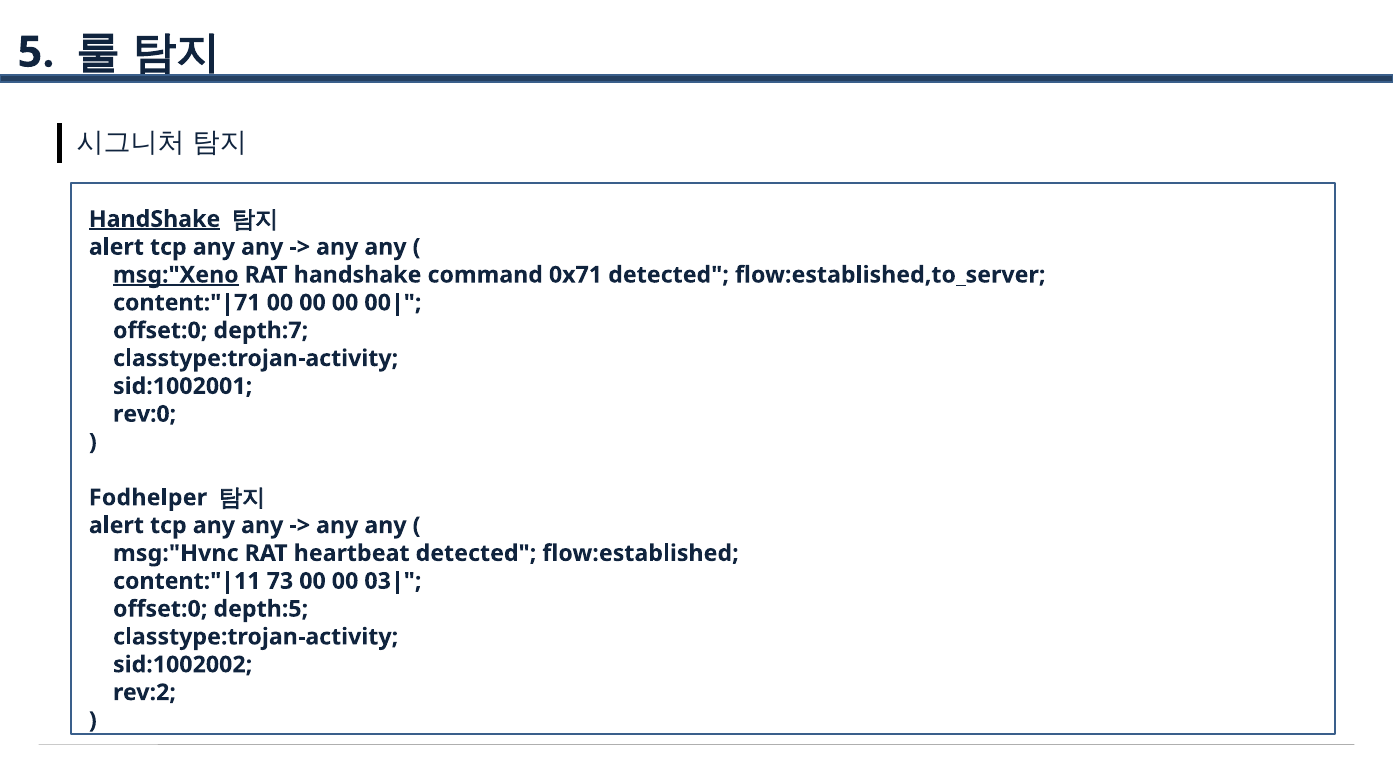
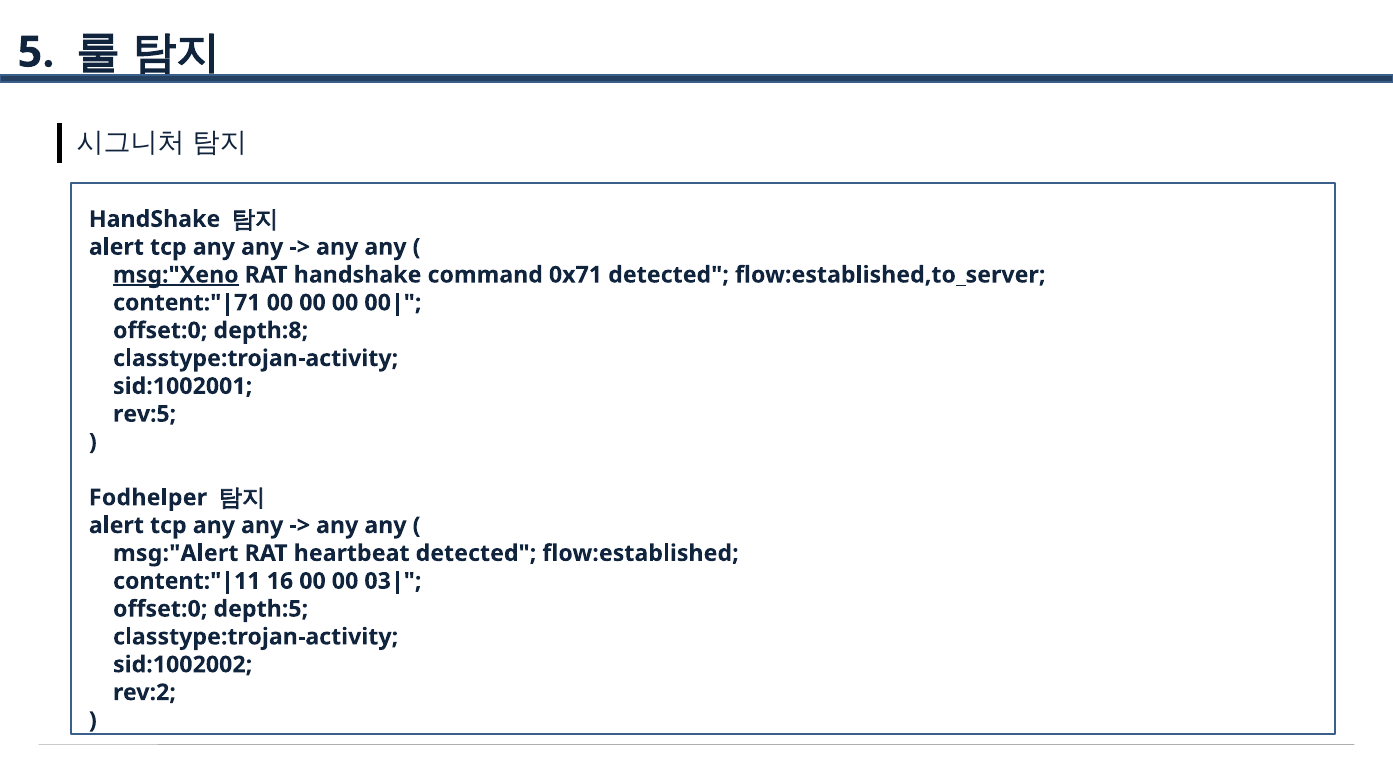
HandShake underline: present -> none (155, 219)
depth:7: depth:7 -> depth:8 (261, 331)
rev:0: rev:0 -> rev:5 (145, 414)
msg:"Hvnc: msg:"Hvnc -> msg:"Alert (176, 554)
73: 73 -> 16 (280, 582)
